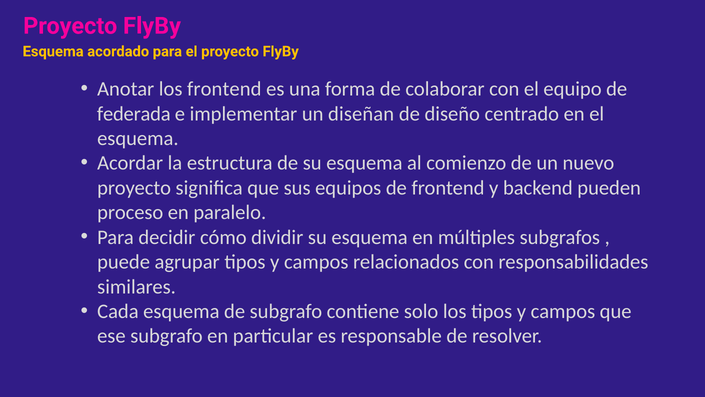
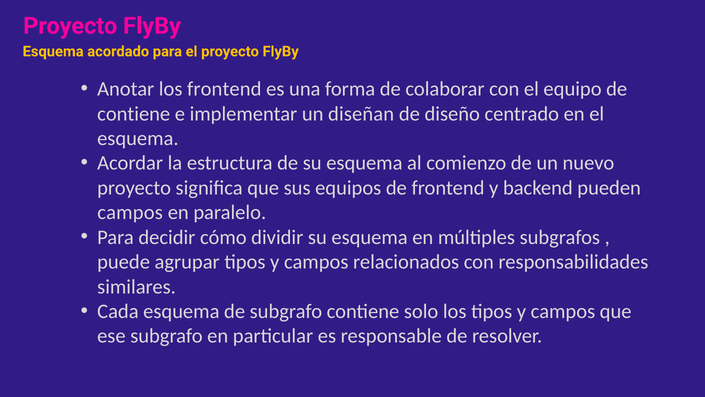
federada: federada -> contiene (134, 114)
proceso: proceso -> campos (130, 212)
